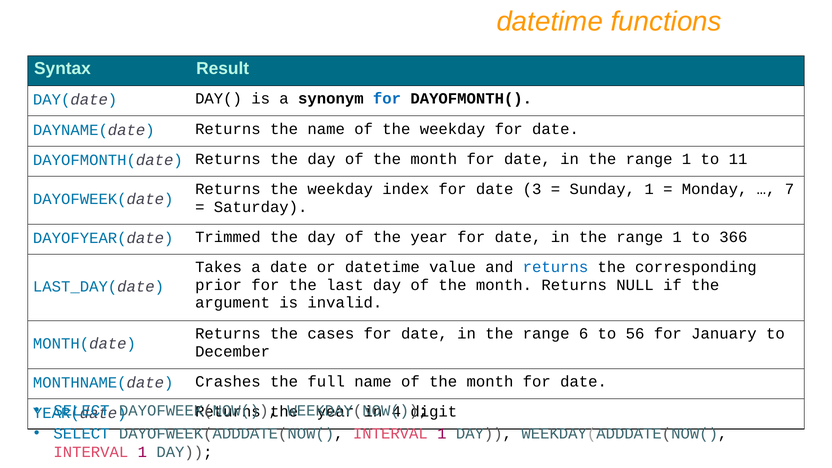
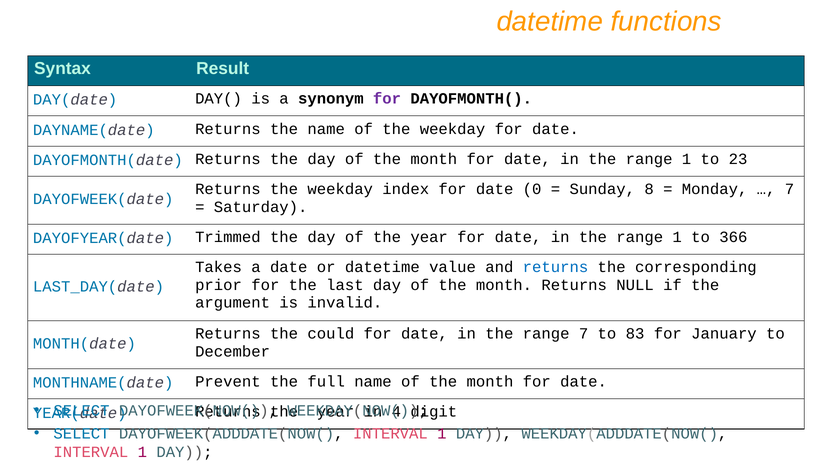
for colour: blue -> purple (387, 99)
11: 11 -> 23 (738, 159)
3: 3 -> 0 (532, 189)
Sunday 1: 1 -> 8 (649, 189)
cases: cases -> could (331, 334)
range 6: 6 -> 7 (584, 334)
56: 56 -> 83 (635, 334)
Crashes: Crashes -> Prevent (228, 382)
